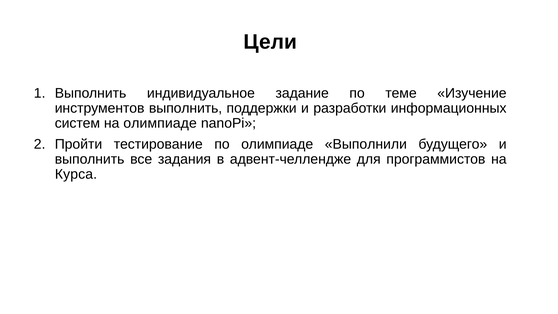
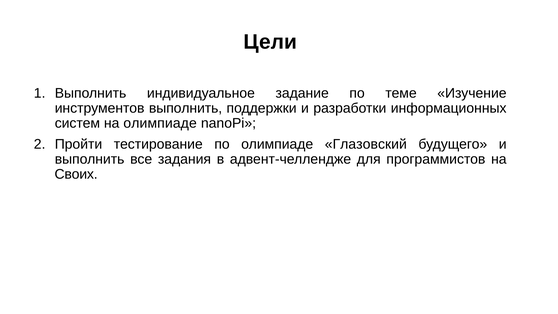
Выполнили: Выполнили -> Глазовский (366, 144)
Курса: Курса -> Своих (76, 174)
